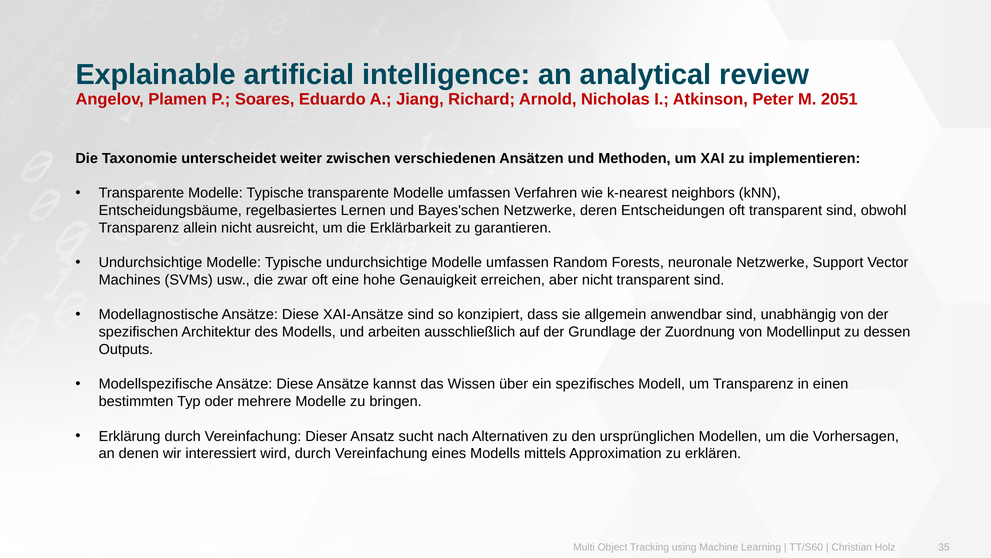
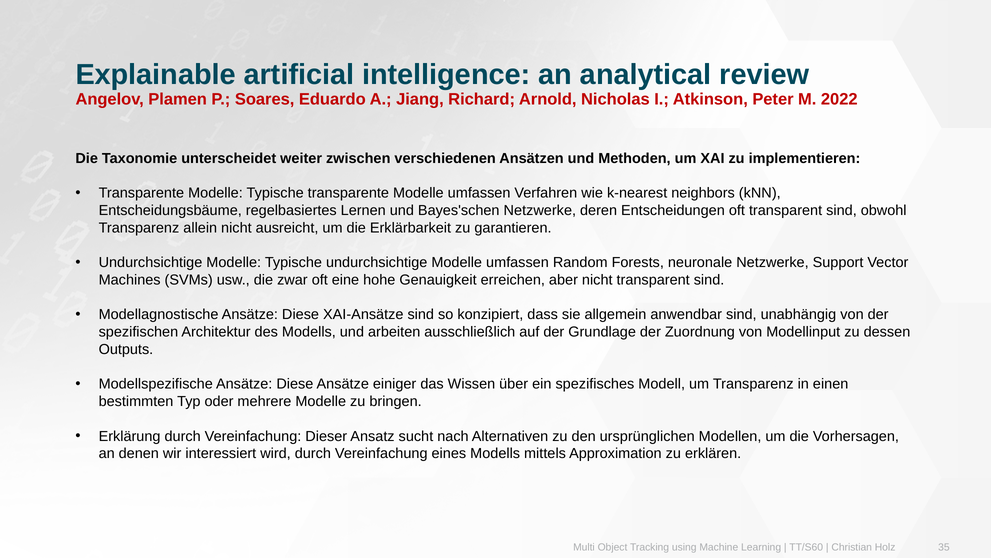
2051: 2051 -> 2022 (839, 99)
kannst: kannst -> einiger (395, 384)
